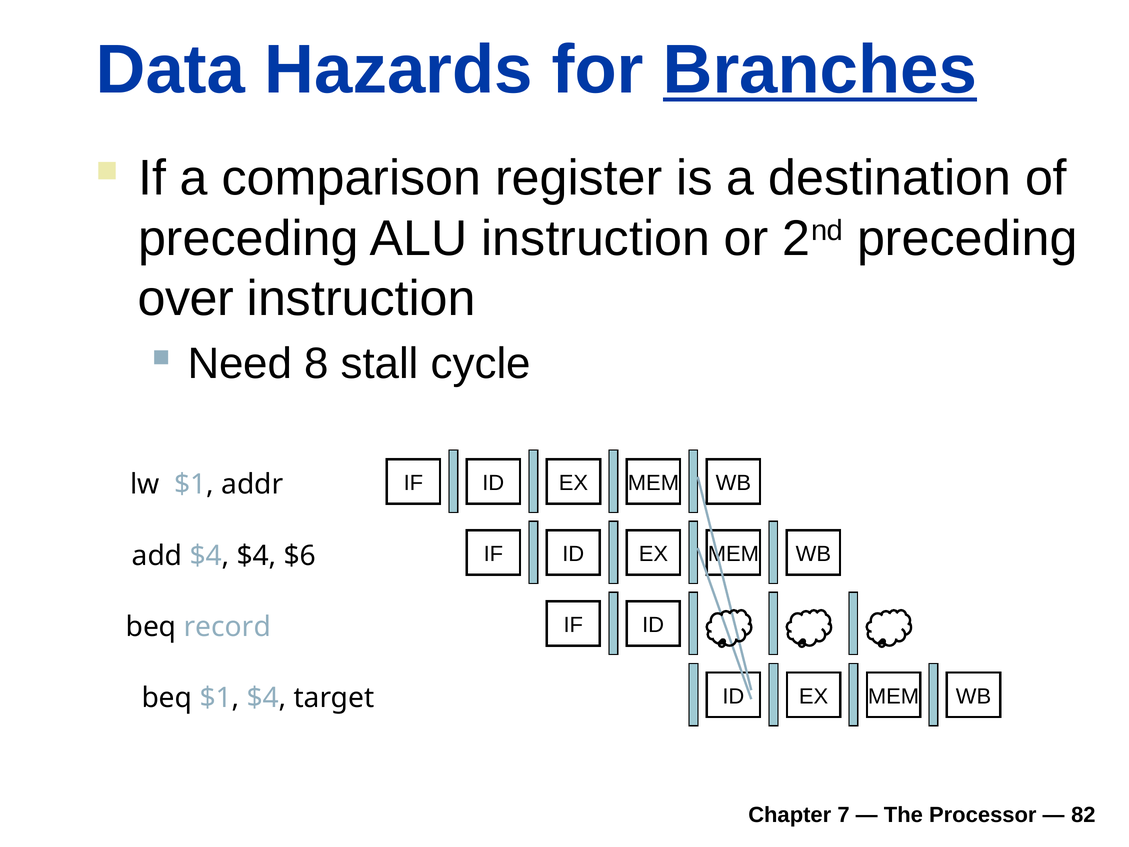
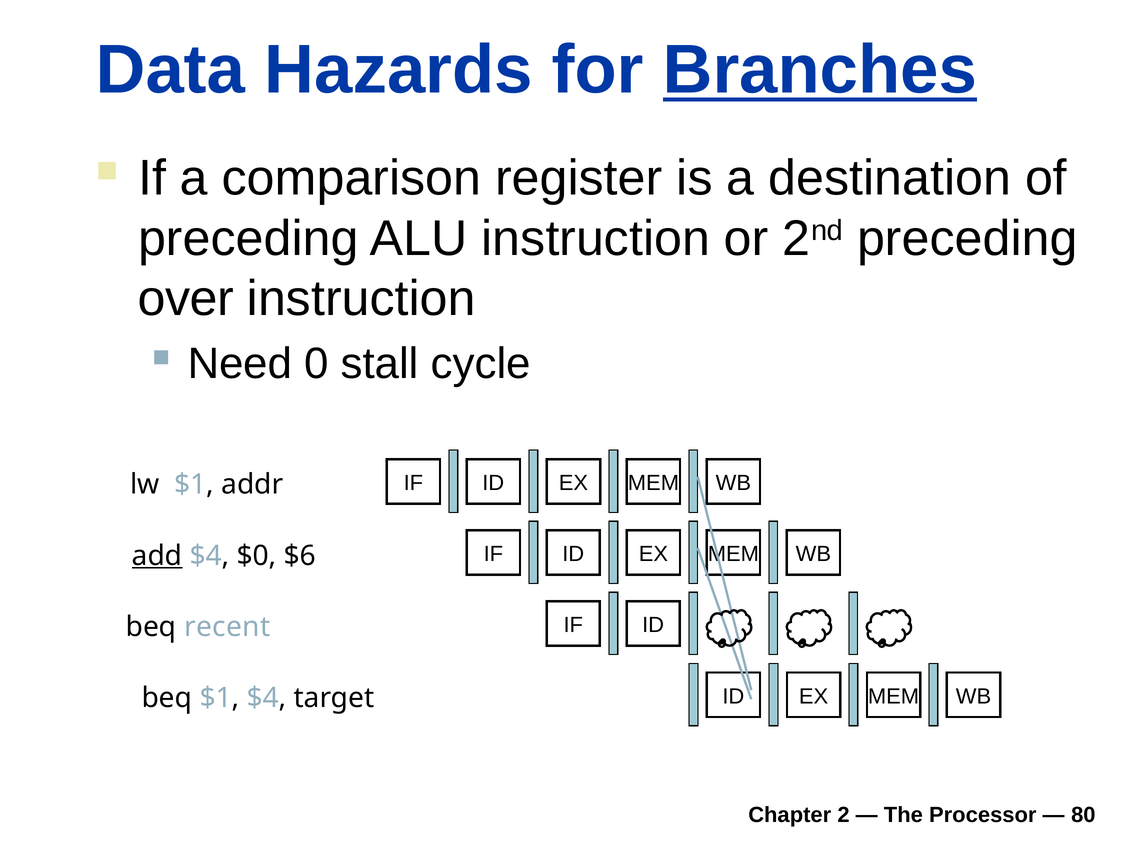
8: 8 -> 0 (317, 364)
add underline: none -> present (157, 556)
$4 $4: $4 -> $0 (257, 556)
record: record -> recent (227, 627)
7: 7 -> 2 (843, 815)
82: 82 -> 80 (1083, 815)
